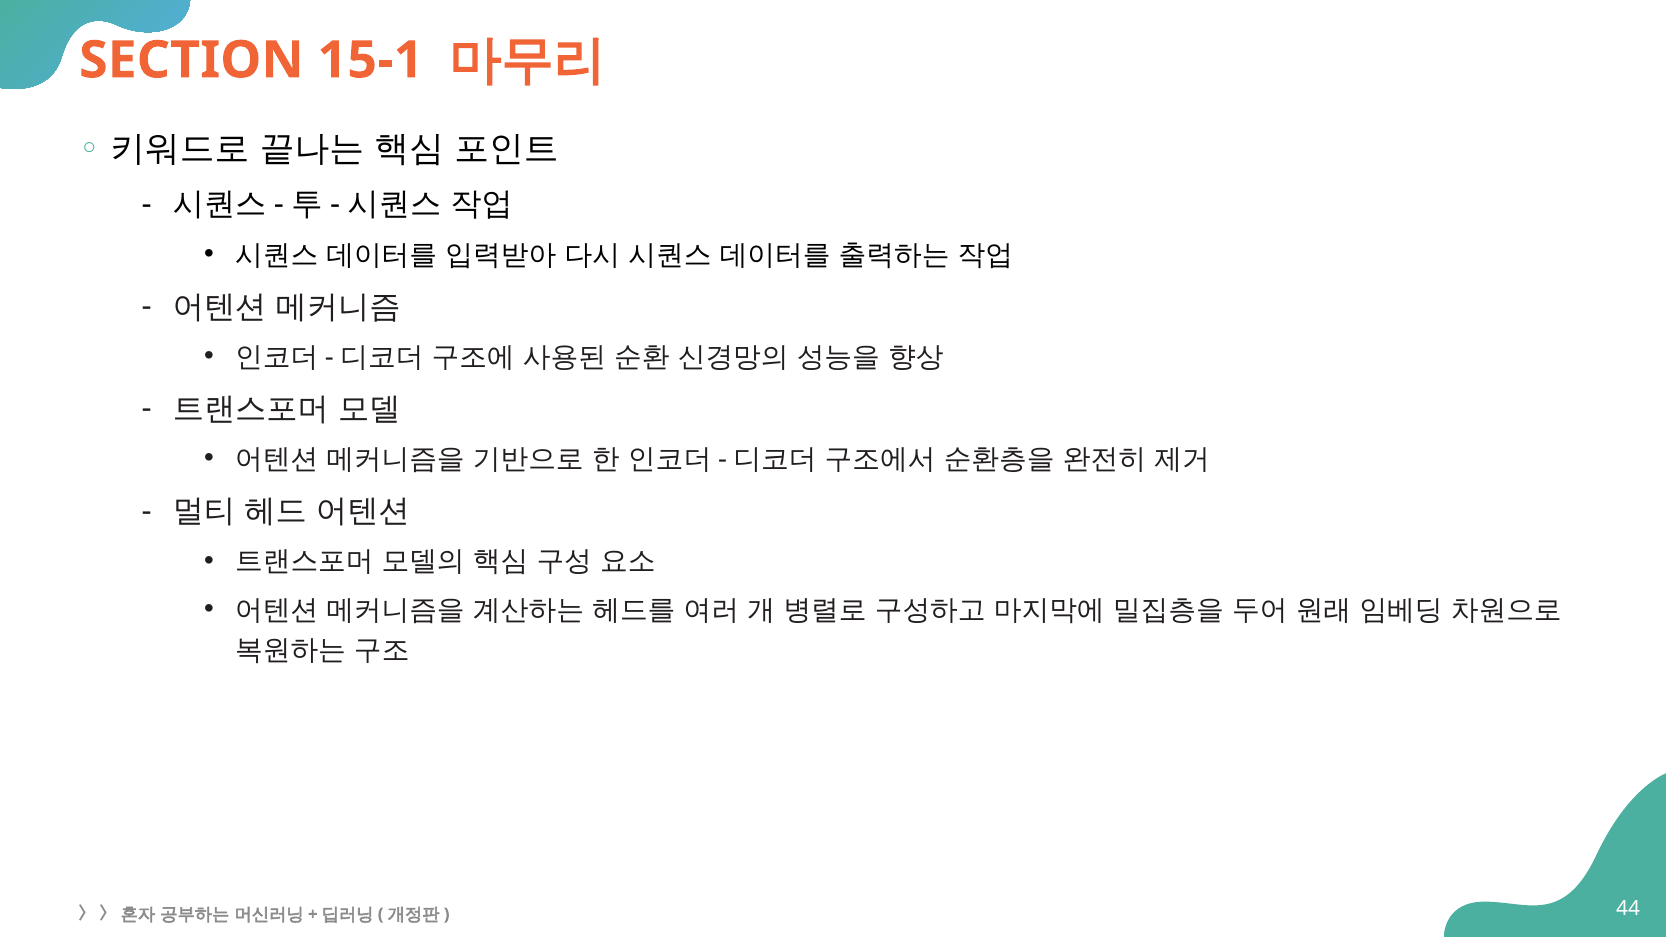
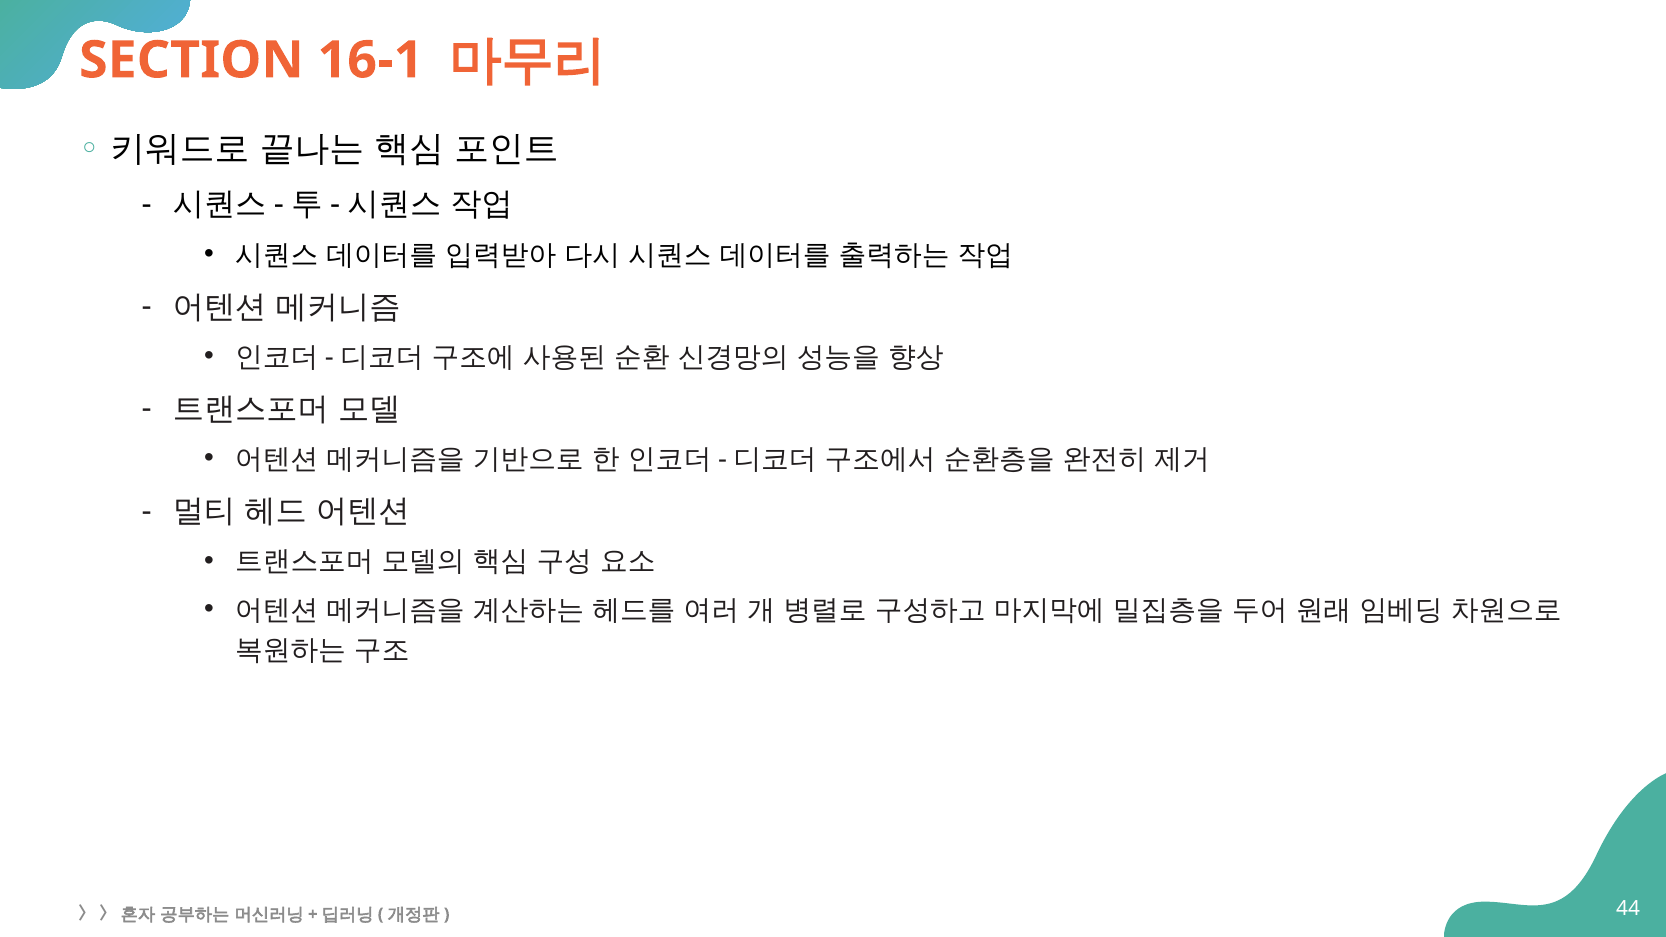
15-1: 15-1 -> 16-1 (370, 60)
